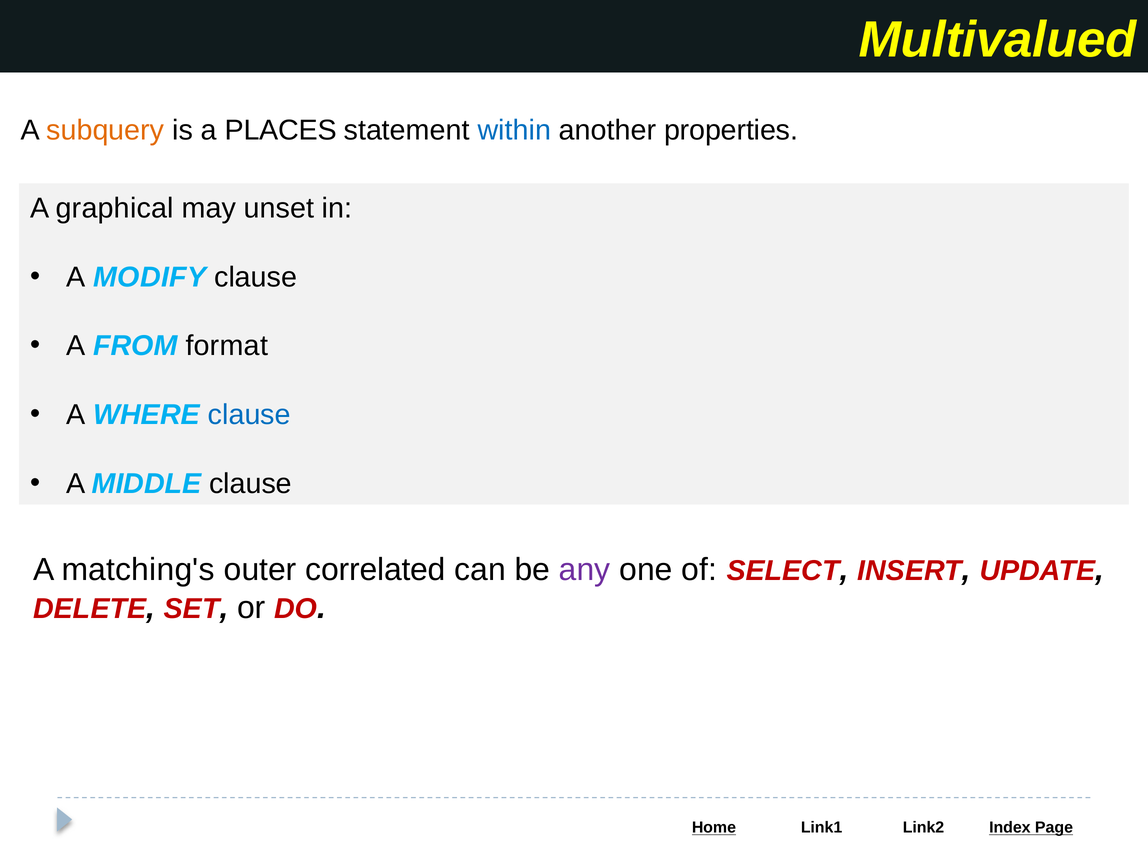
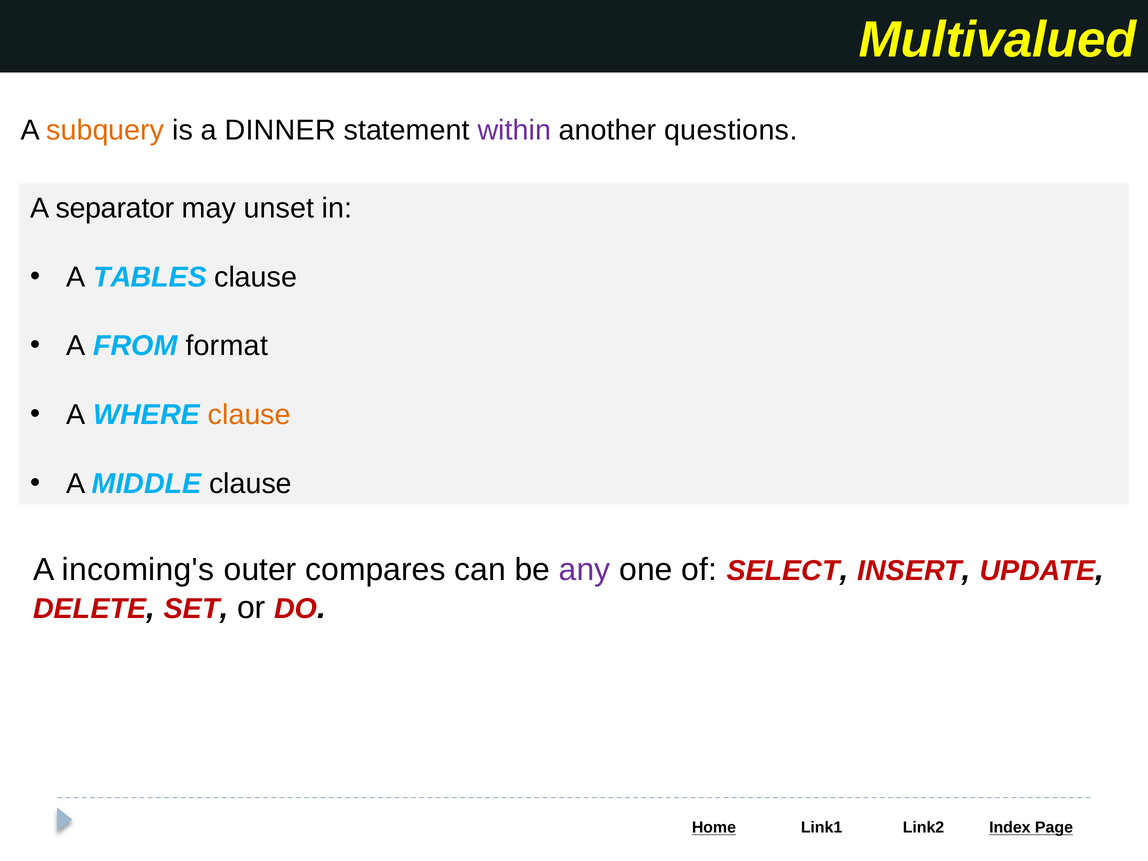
PLACES: PLACES -> DINNER (280, 130)
within colour: blue -> purple (514, 130)
properties: properties -> questions (731, 130)
graphical: graphical -> separator (115, 208)
MODIFY: MODIFY -> TABLES (150, 277)
clause colour: blue -> orange (249, 415)
matching's: matching's -> incoming's (138, 570)
correlated: correlated -> compares (375, 570)
